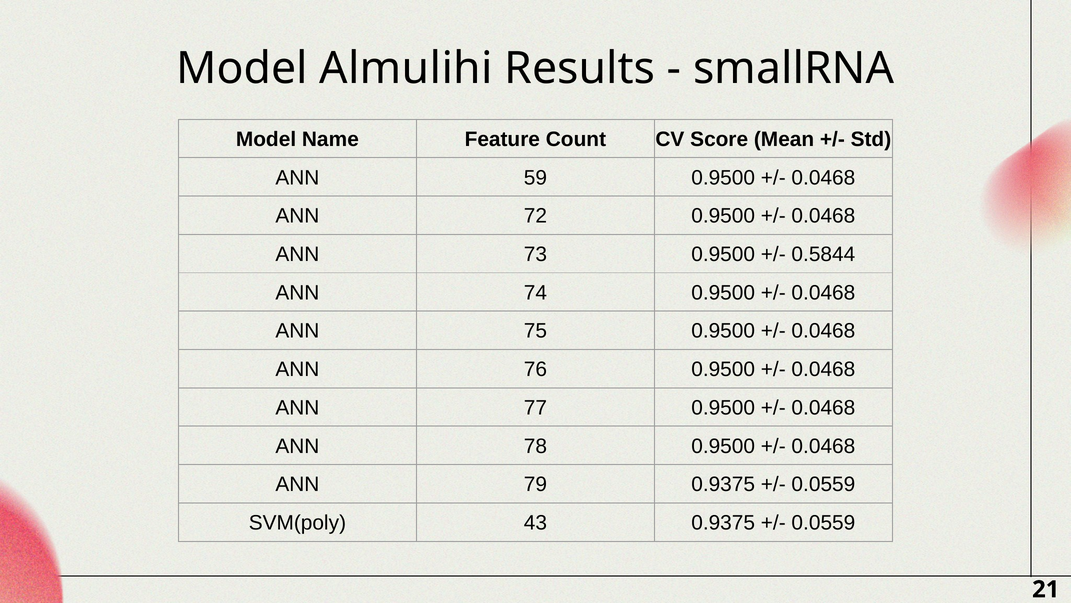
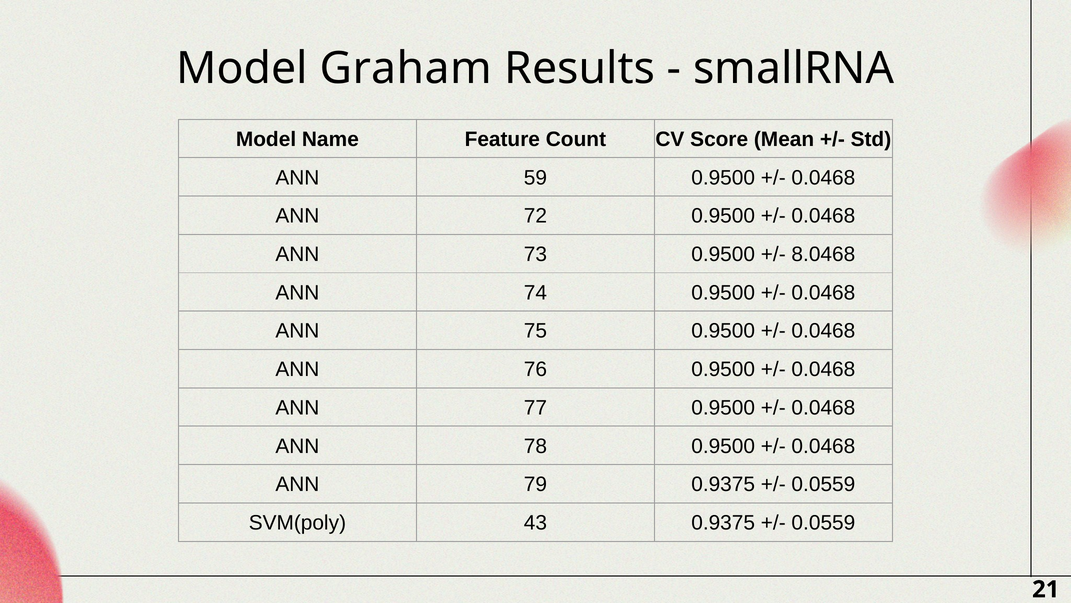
Almulihi: Almulihi -> Graham (406, 69)
0.5844: 0.5844 -> 8.0468 (823, 254)
